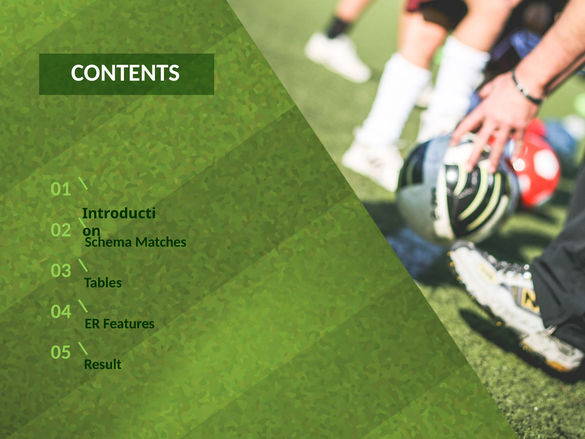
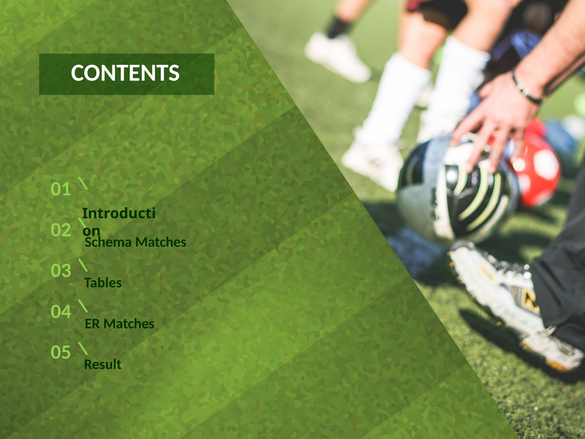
ER Features: Features -> Matches (129, 323)
